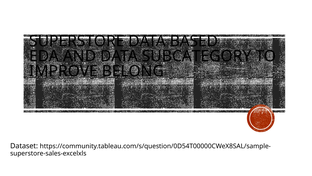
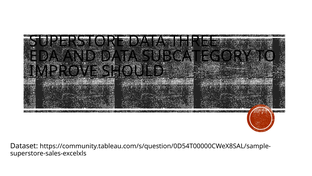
BASED: BASED -> THREE (194, 41)
BELONG: BELONG -> SHOULD (133, 71)
